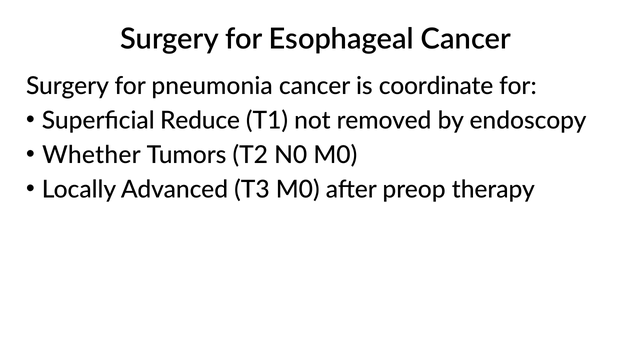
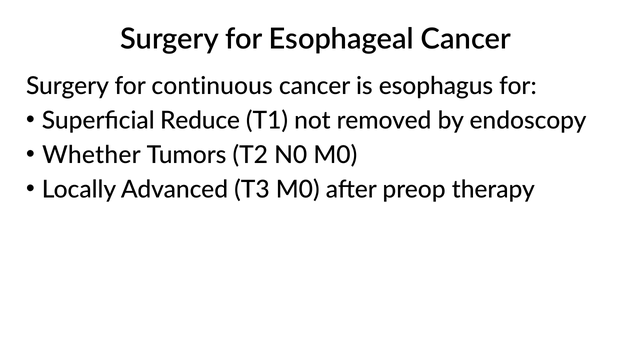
pneumonia: pneumonia -> continuous (212, 86)
coordinate: coordinate -> esophagus (436, 86)
